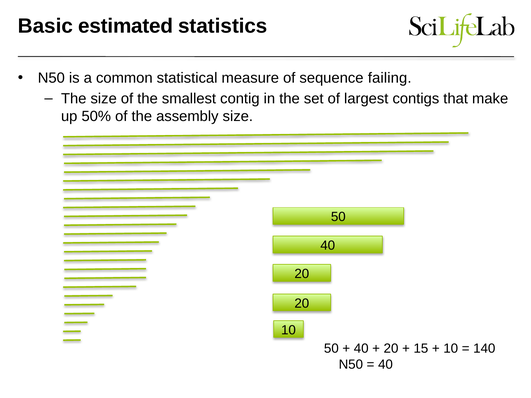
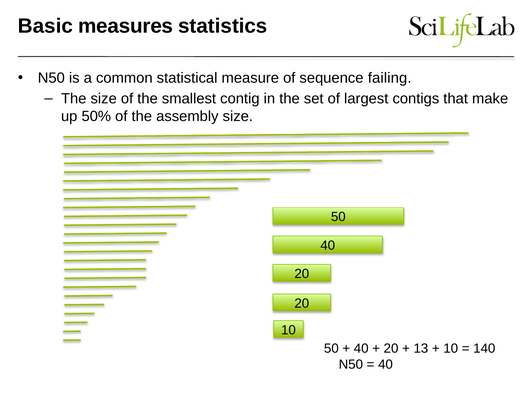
estimated: estimated -> measures (126, 26)
15: 15 -> 13 (421, 349)
